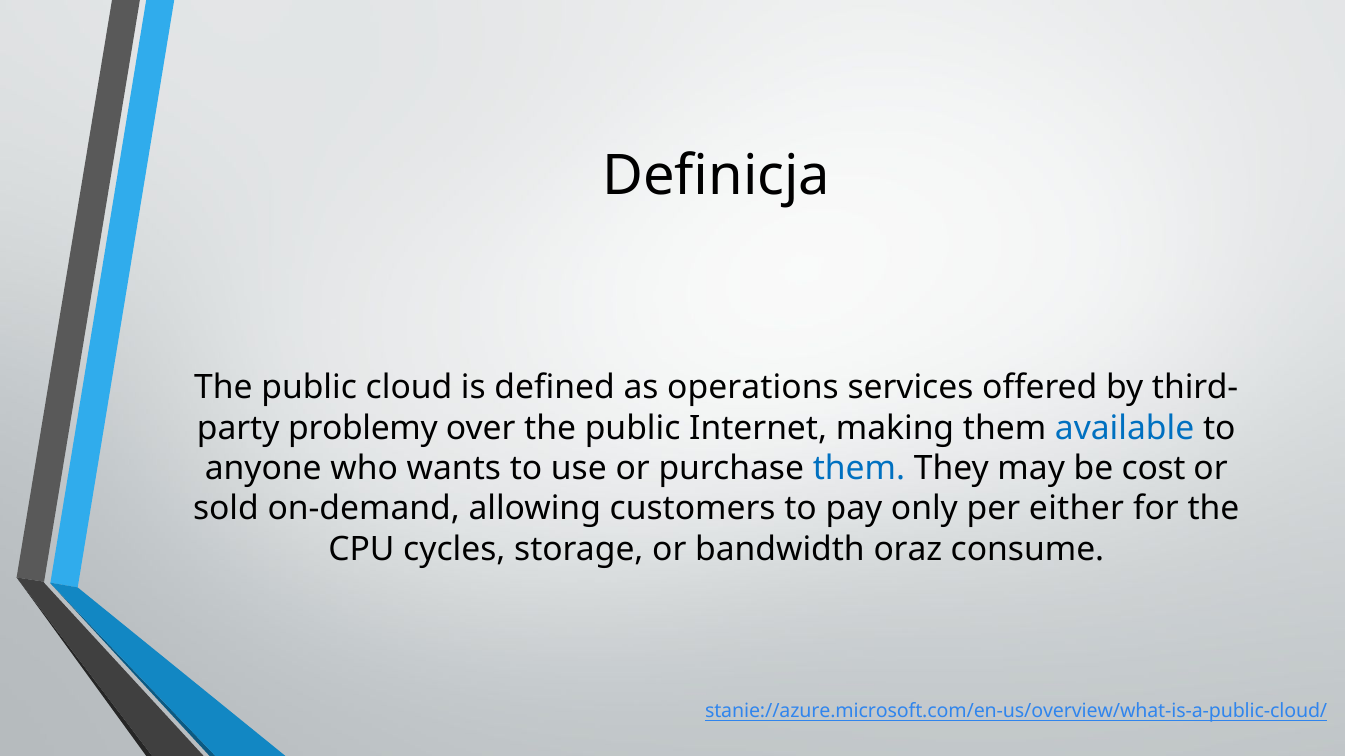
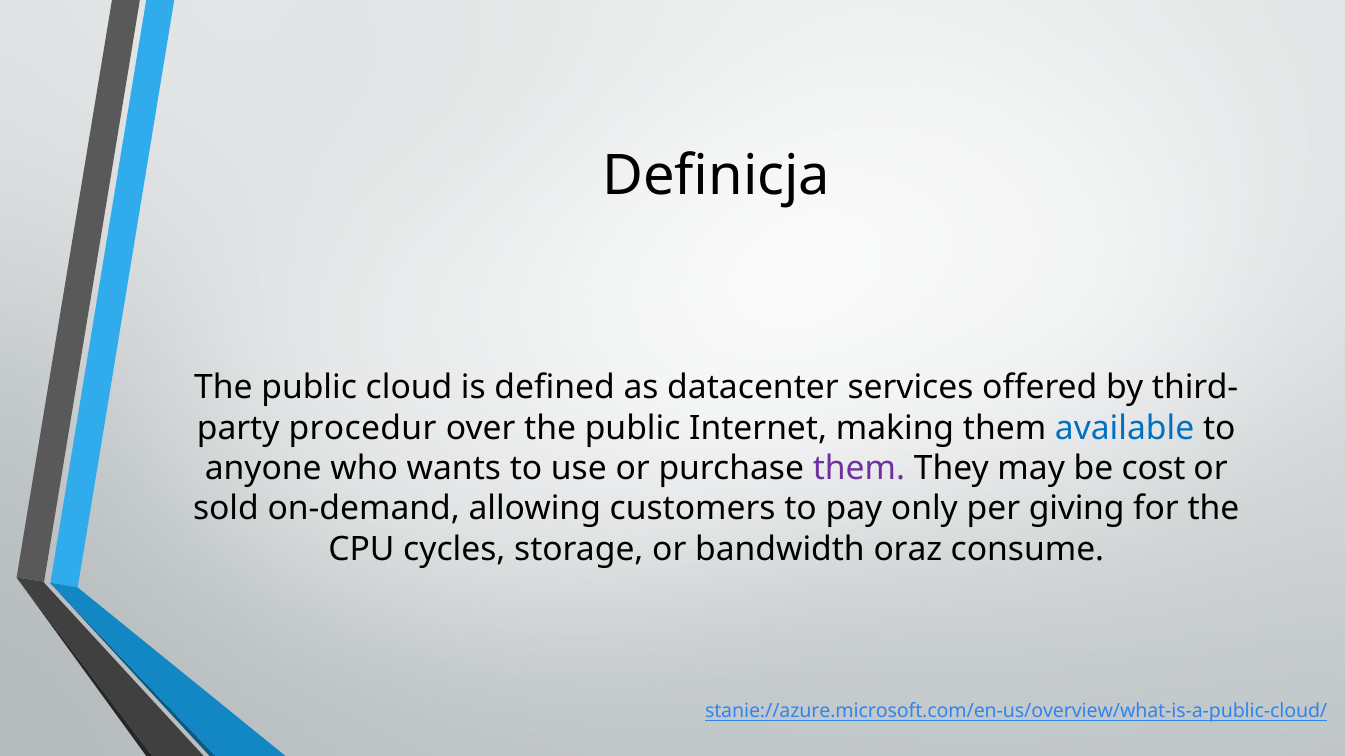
operations: operations -> datacenter (753, 388)
problemy: problemy -> procedur (363, 428)
them colour: blue -> purple (859, 469)
either: either -> giving (1077, 509)
